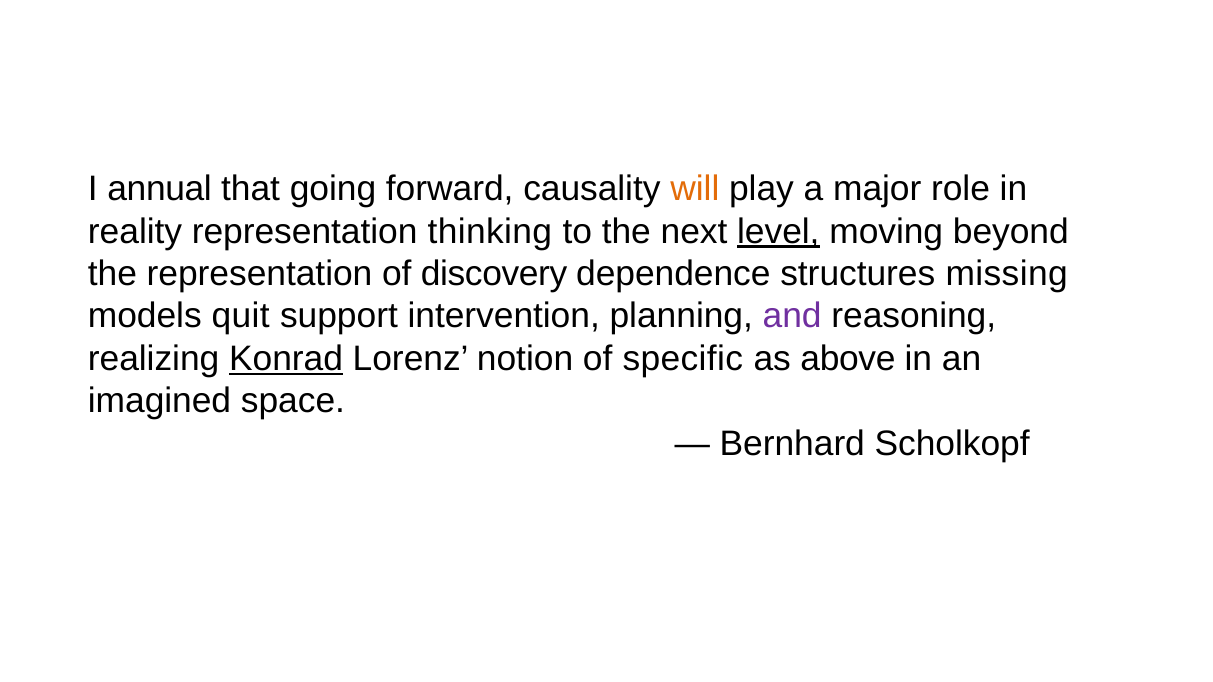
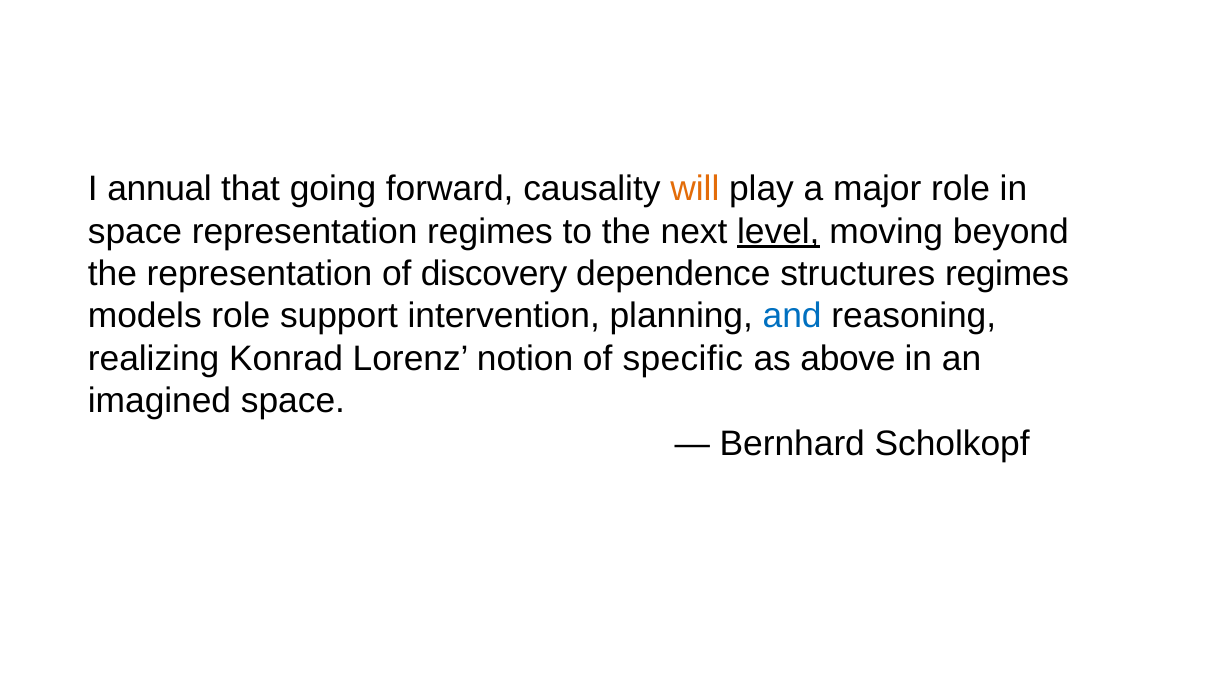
reality: reality -> space (135, 231)
representation thinking: thinking -> regimes (490, 231)
structures missing: missing -> regimes (1007, 274)
models quit: quit -> role (241, 316)
and colour: purple -> blue (792, 316)
Konrad underline: present -> none (286, 359)
